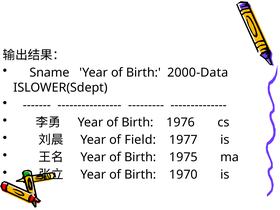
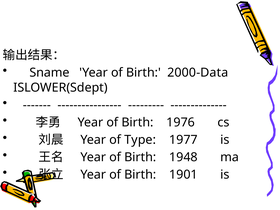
Field: Field -> Type (140, 140)
1975: 1975 -> 1948 (183, 157)
1970: 1970 -> 1901 (183, 175)
